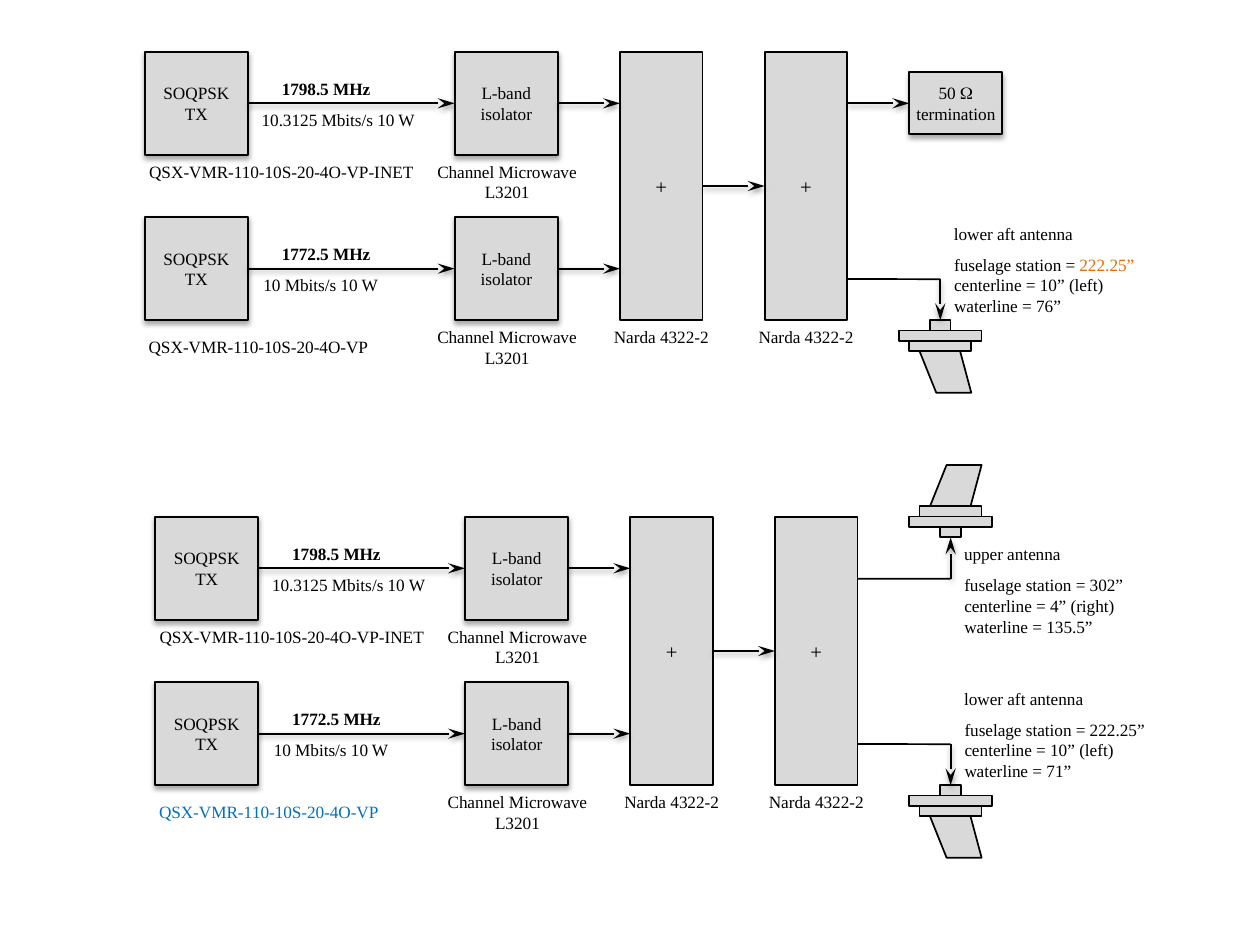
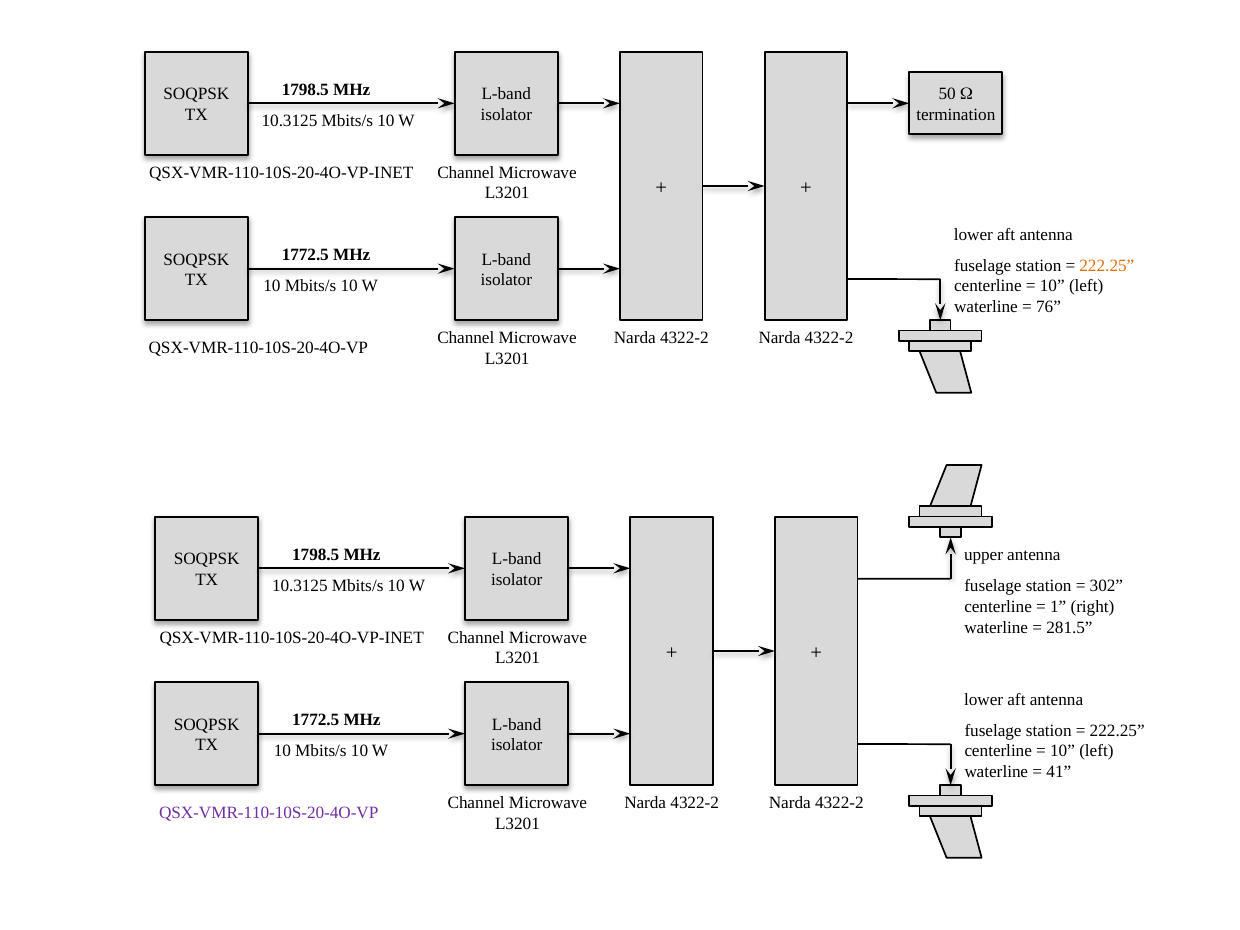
4: 4 -> 1 (1058, 607)
135.5: 135.5 -> 281.5 (1069, 627)
71: 71 -> 41 (1059, 772)
QSX-VMR-110-10S-20-4O-VP colour: blue -> purple (269, 813)
